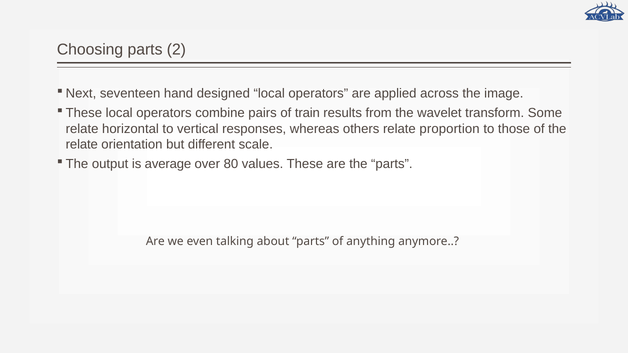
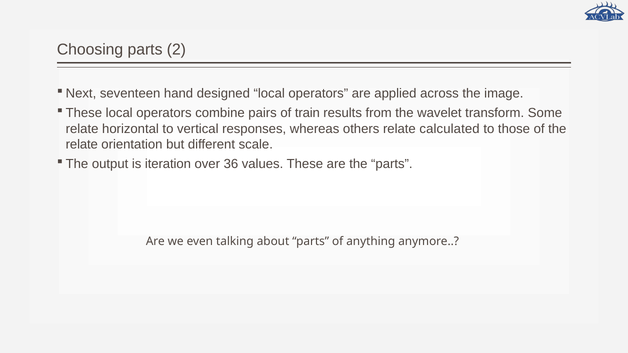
proportion: proportion -> calculated (450, 129)
average: average -> iteration (168, 164)
80: 80 -> 36 (231, 164)
